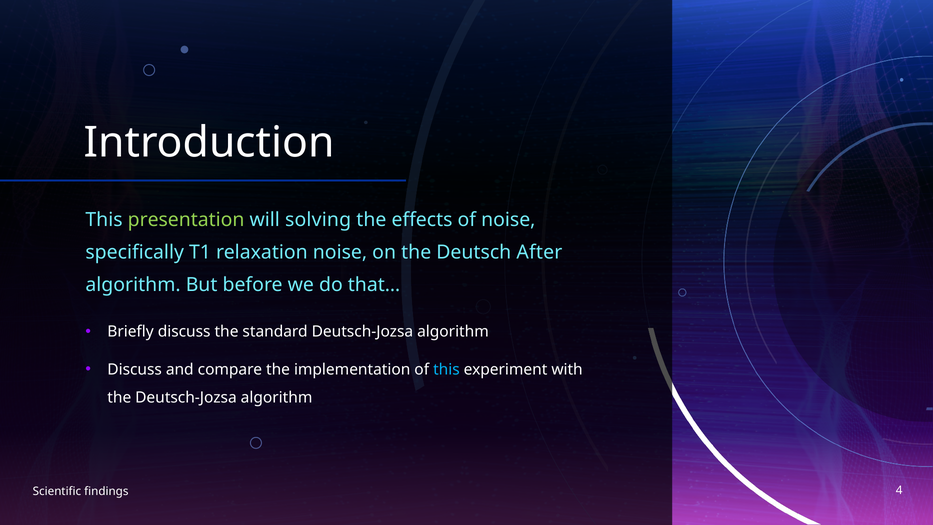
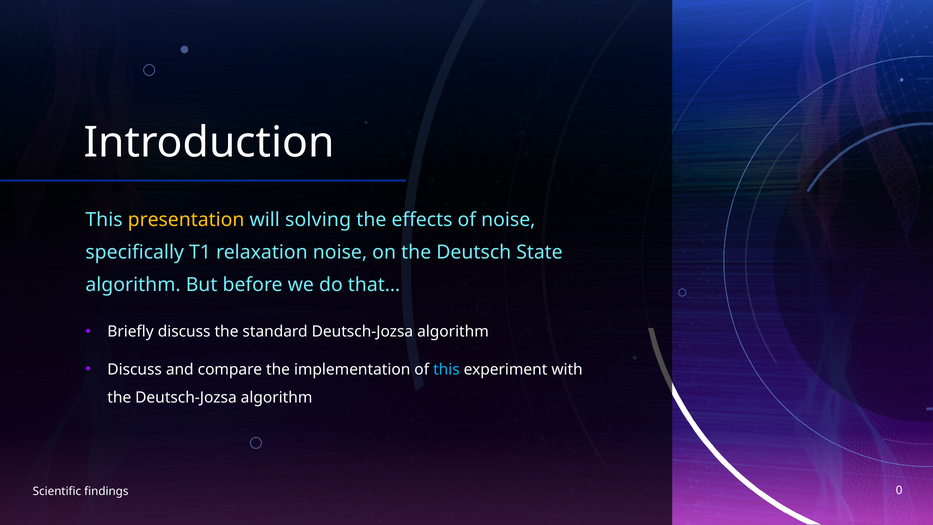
presentation colour: light green -> yellow (186, 220)
After: After -> State (540, 252)
4: 4 -> 0 (899, 490)
